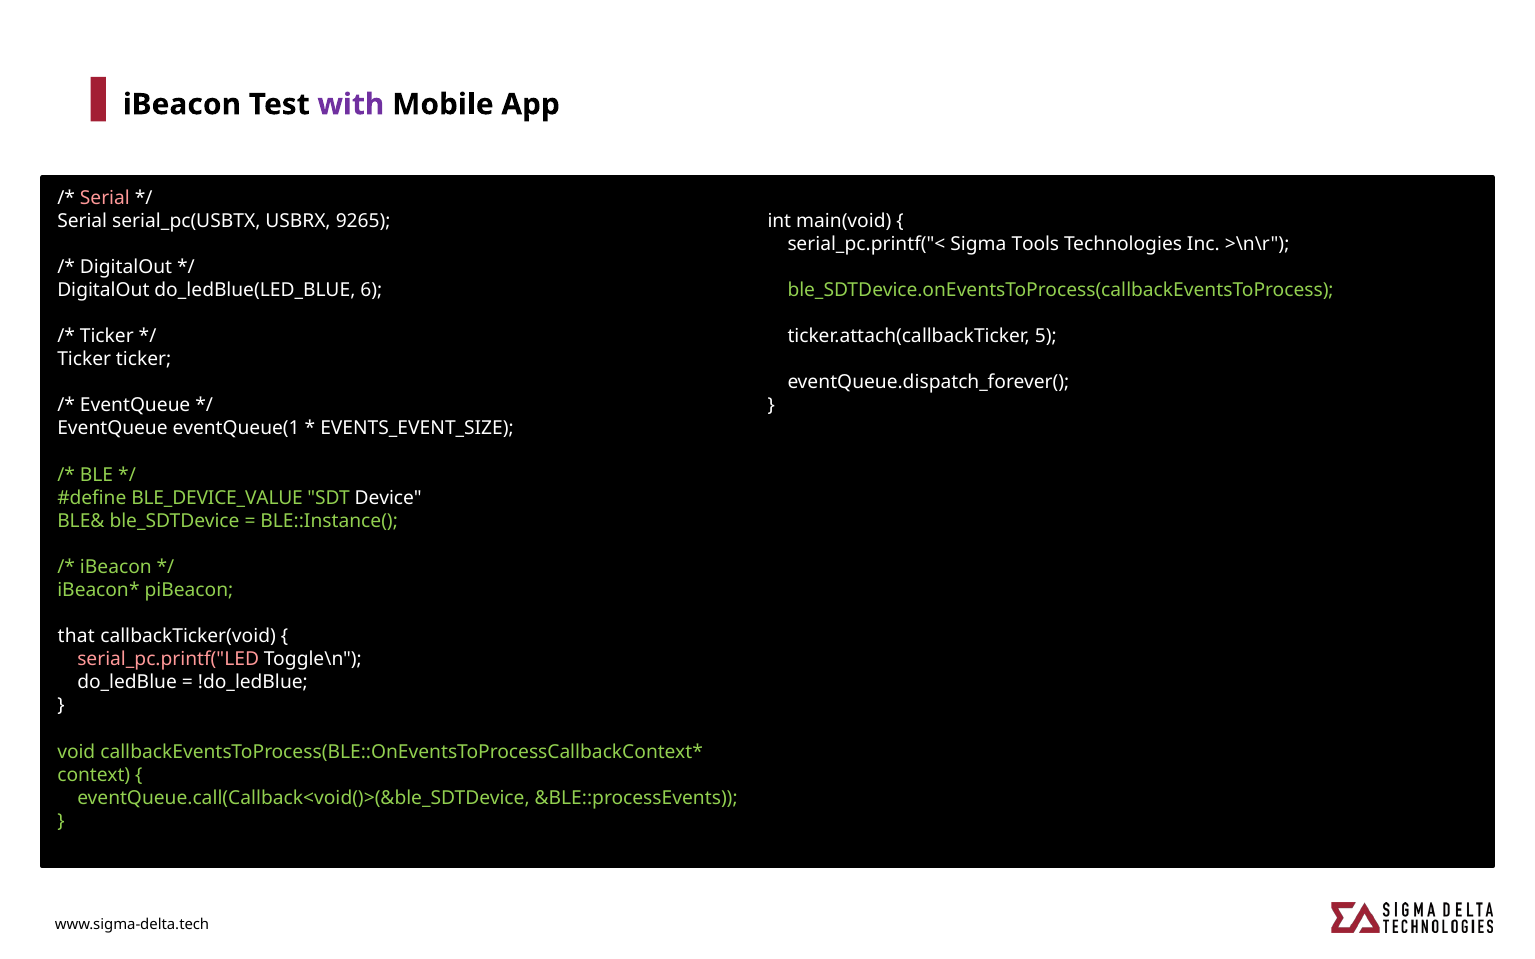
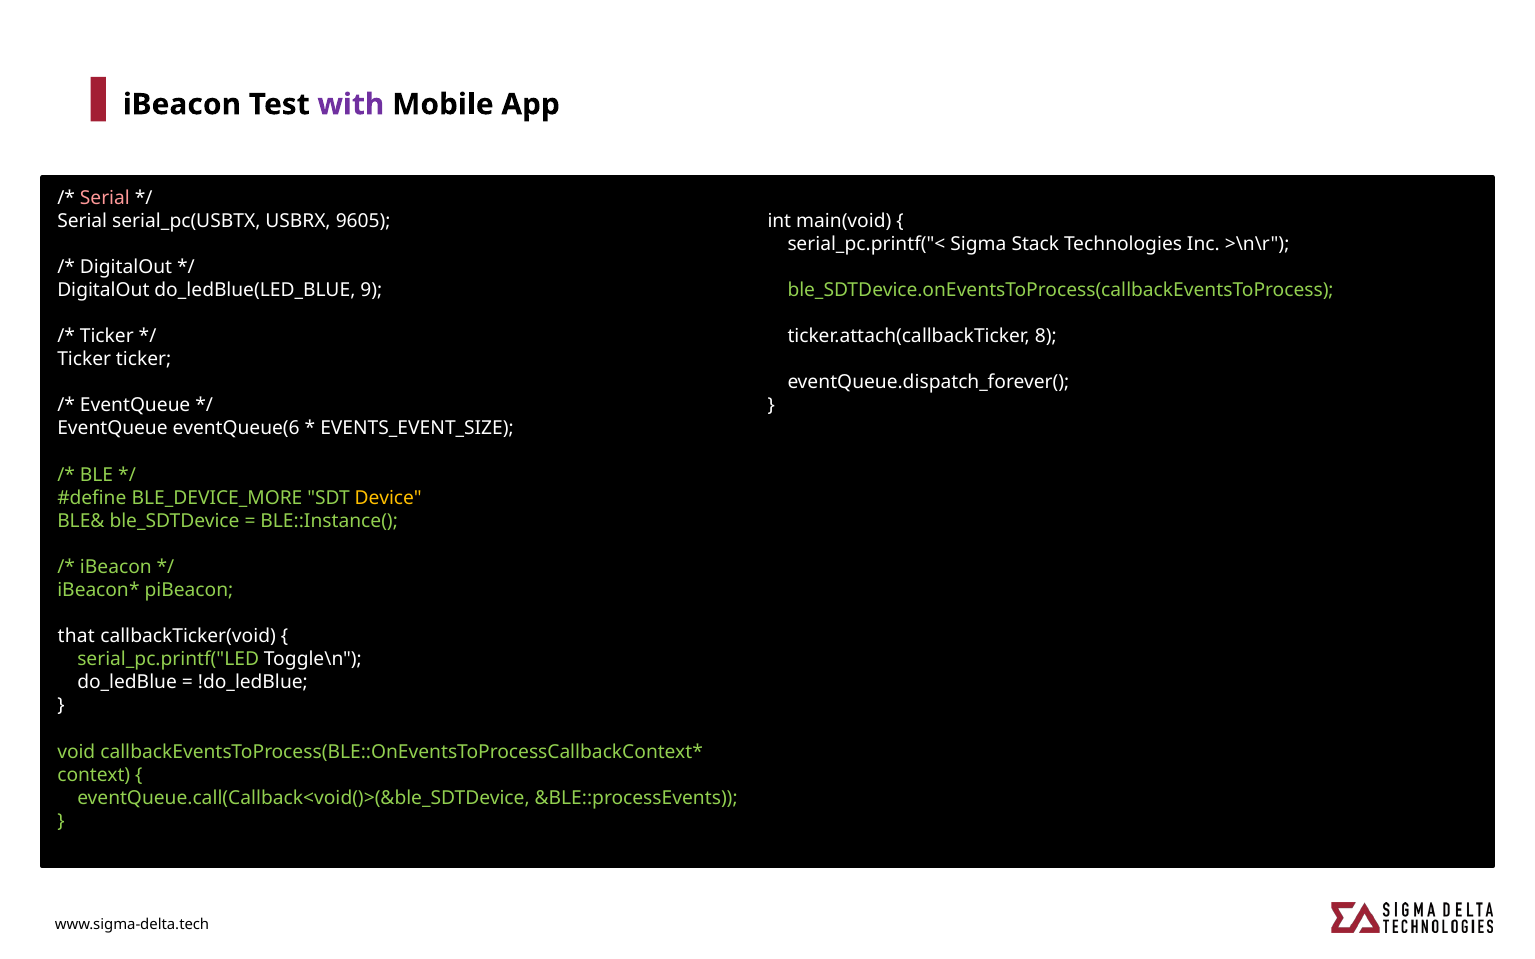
9265: 9265 -> 9605 (363, 221)
Tools: Tools -> Stack (1035, 244)
6: 6 -> 9 (371, 290)
5: 5 -> 8 (1046, 336)
eventQueue(1: eventQueue(1 -> eventQueue(6 (236, 429)
BLE_DEVICE_VALUE: BLE_DEVICE_VALUE -> BLE_DEVICE_MORE (217, 498)
Device colour: white -> yellow (388, 498)
serial_pc.printf("LED colour: pink -> light green (168, 660)
